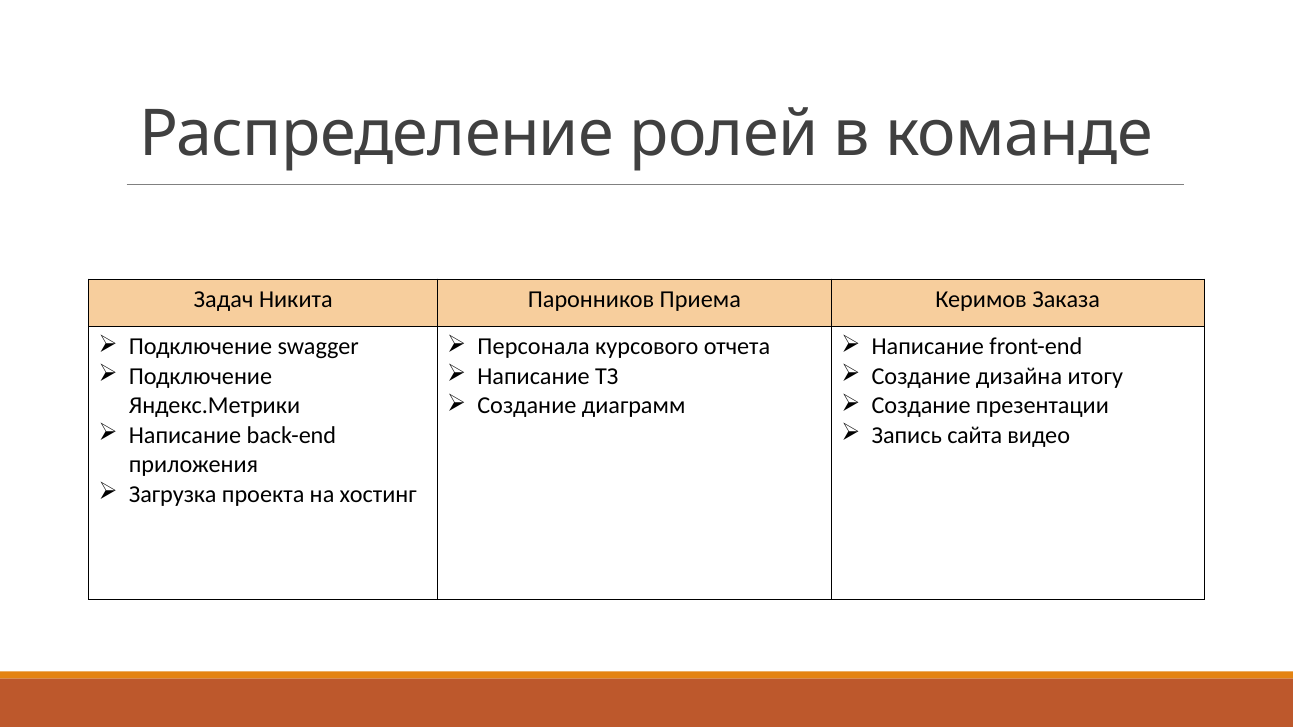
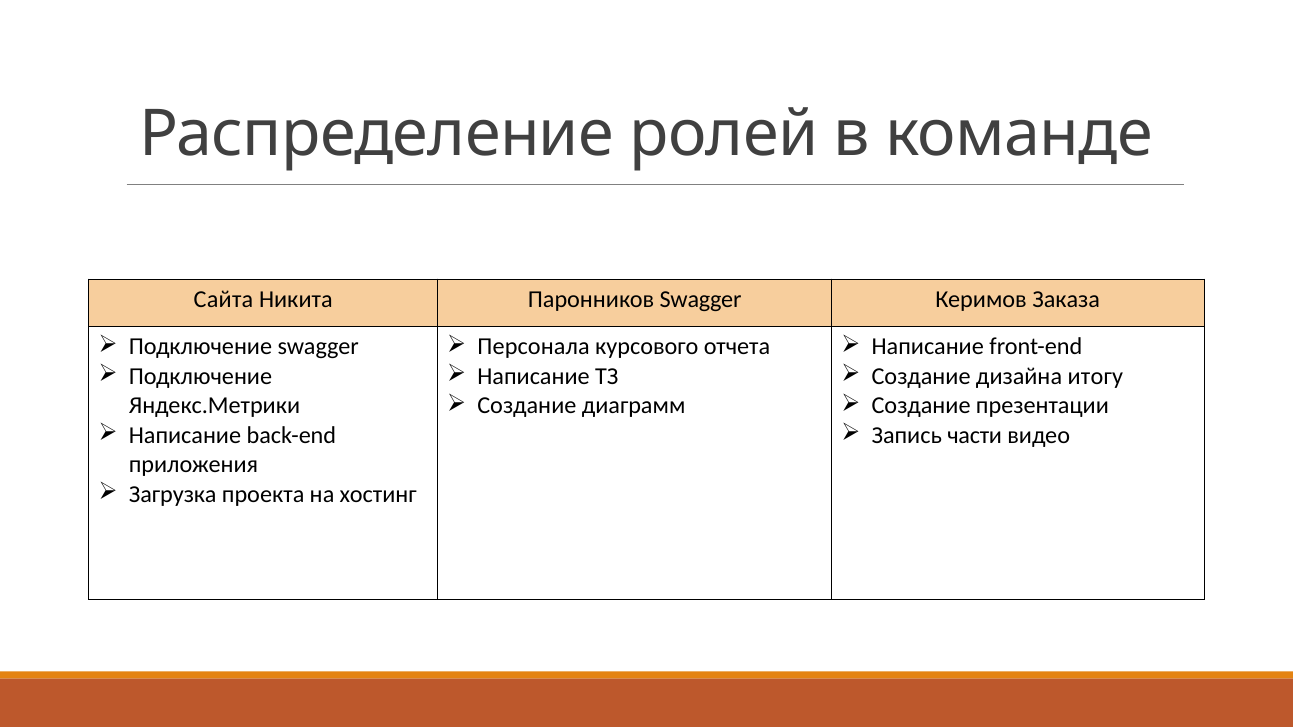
Задач: Задач -> Сайта (223, 299)
Паронников Приема: Приема -> Swagger (701, 299)
сайта: сайта -> части (975, 436)
